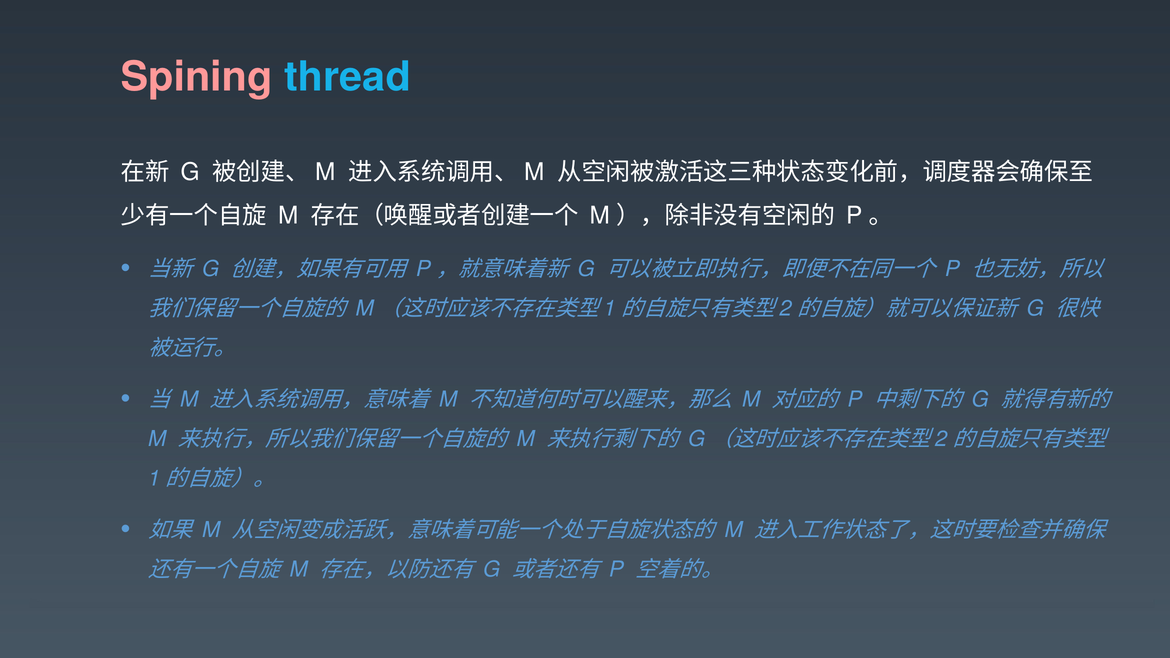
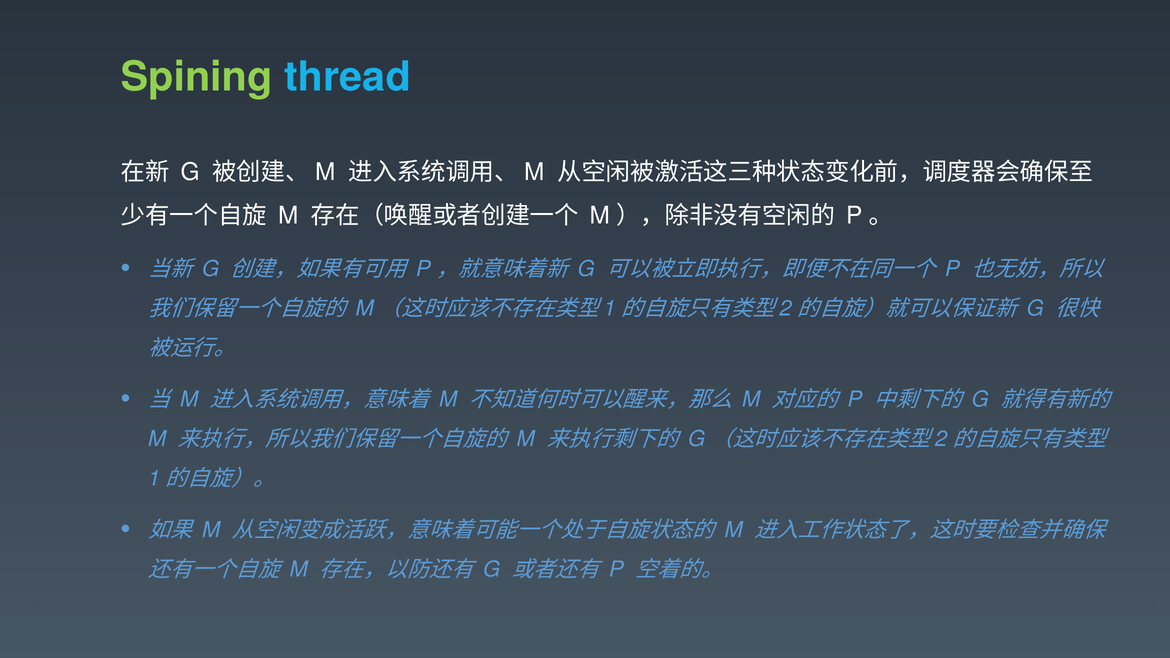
Spining colour: pink -> light green (197, 77)
